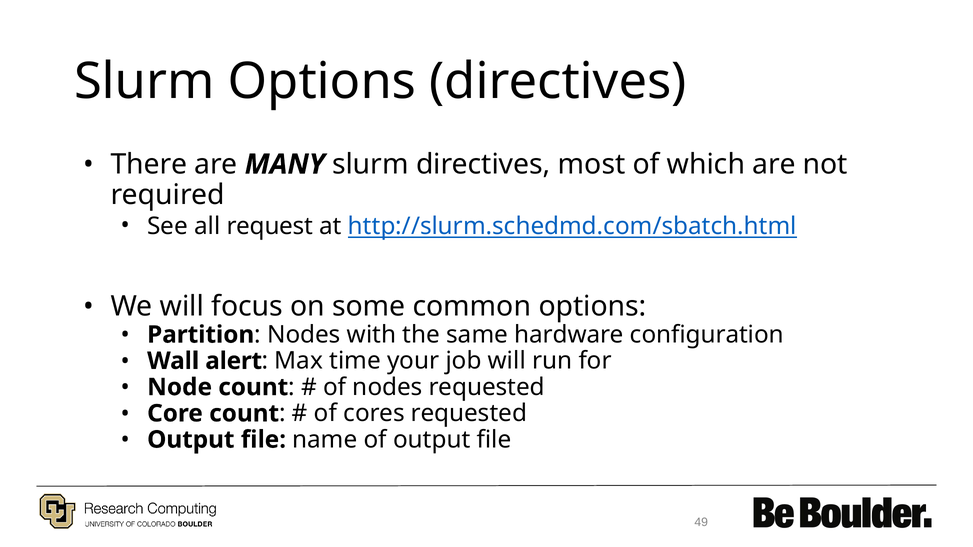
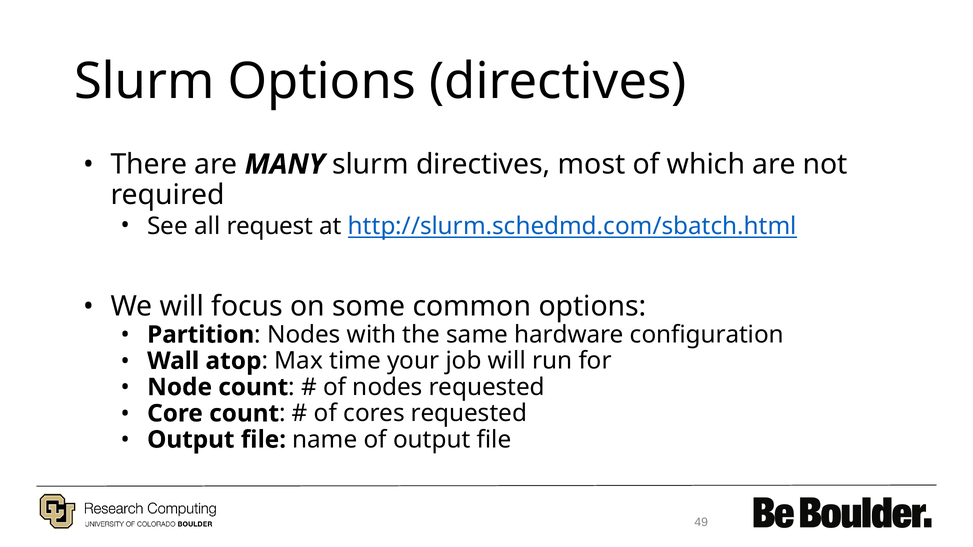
alert: alert -> atop (234, 361)
